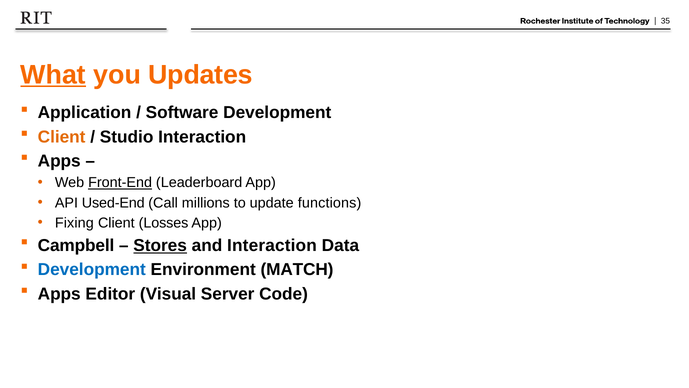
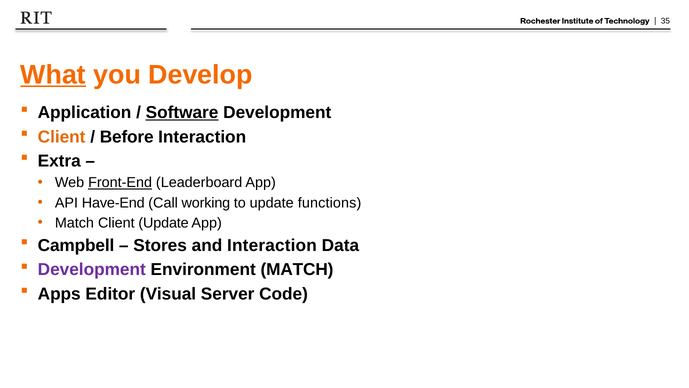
Updates: Updates -> Develop (200, 75)
Software underline: none -> present (182, 113)
Studio: Studio -> Before (127, 137)
Apps: Apps -> Extra (59, 161)
Used-End: Used-End -> Have-End (113, 203)
millions: millions -> working (206, 203)
Fixing: Fixing -> Match (74, 223)
Client Losses: Losses -> Update (164, 223)
Stores underline: present -> none (160, 245)
Development colour: blue -> purple (92, 269)
